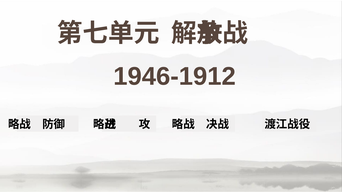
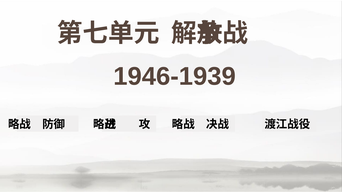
1946-1912: 1946-1912 -> 1946-1939 (175, 77)
